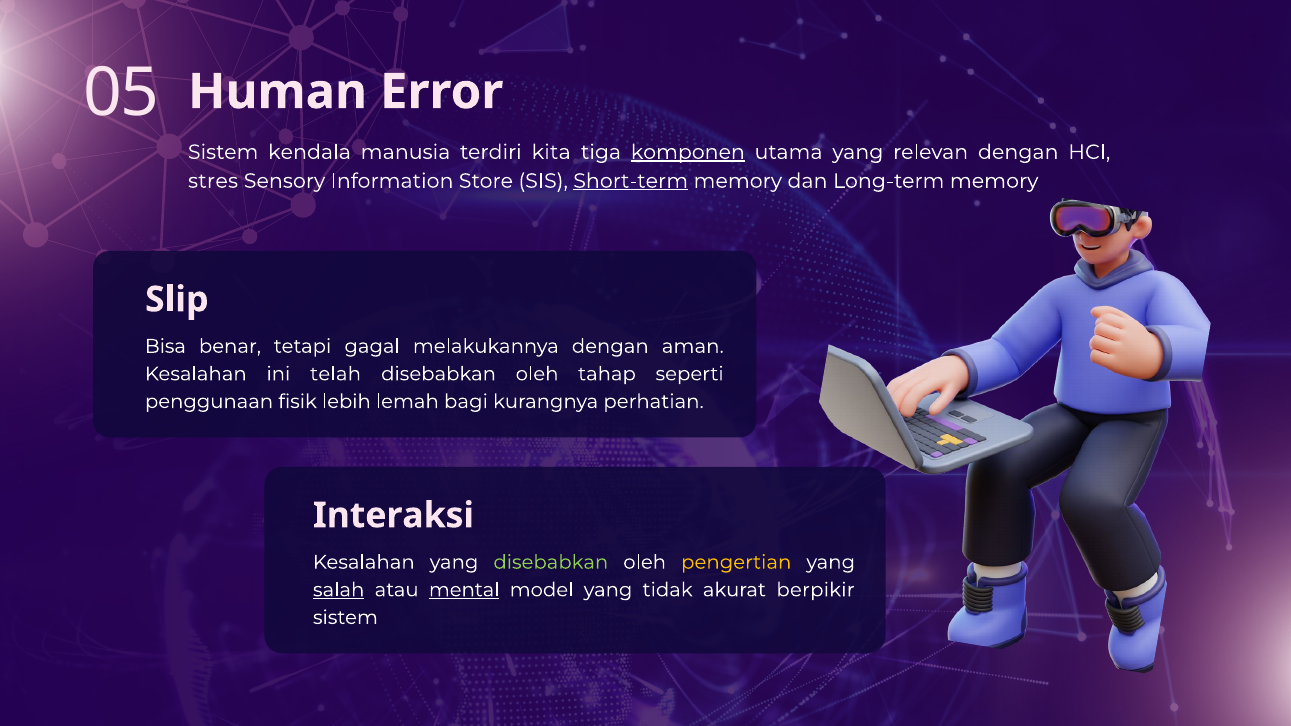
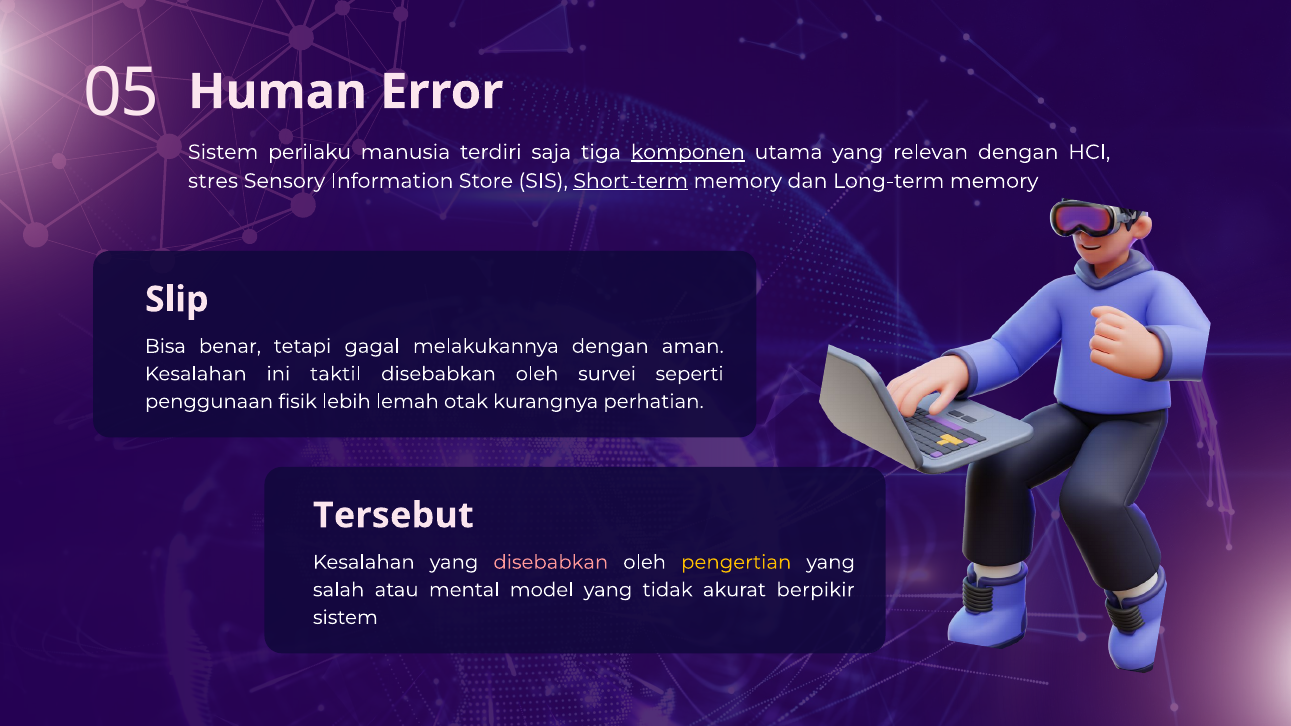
kendala: kendala -> perilaku (310, 152)
kita: kita -> saja (551, 152)
telah: telah -> taktil (336, 374)
tahap: tahap -> survei (607, 374)
bagi: bagi -> otak (466, 402)
Interaksi: Interaksi -> Tersebut (393, 516)
disebabkan colour: light green -> pink (551, 562)
salah underline: present -> none (339, 590)
mental underline: present -> none (464, 590)
